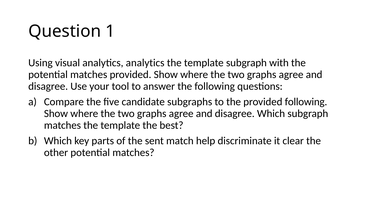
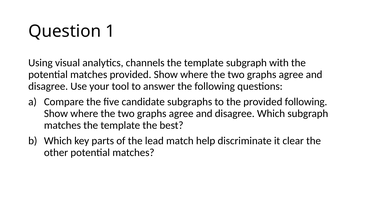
analytics analytics: analytics -> channels (145, 63)
sent: sent -> lead (154, 141)
